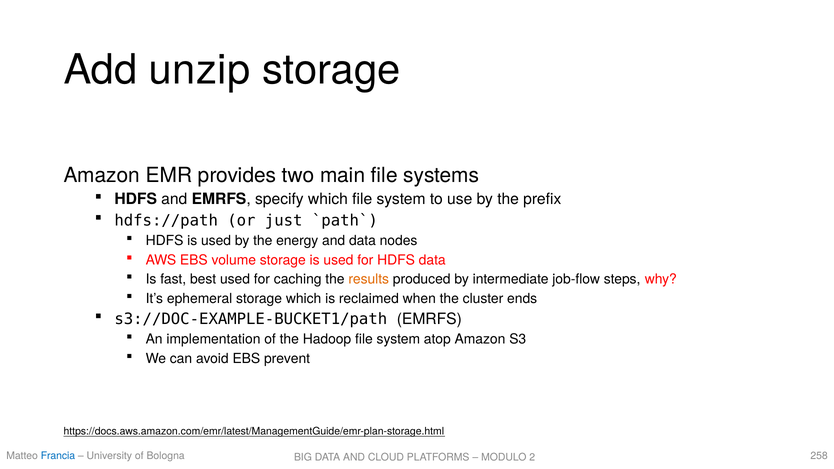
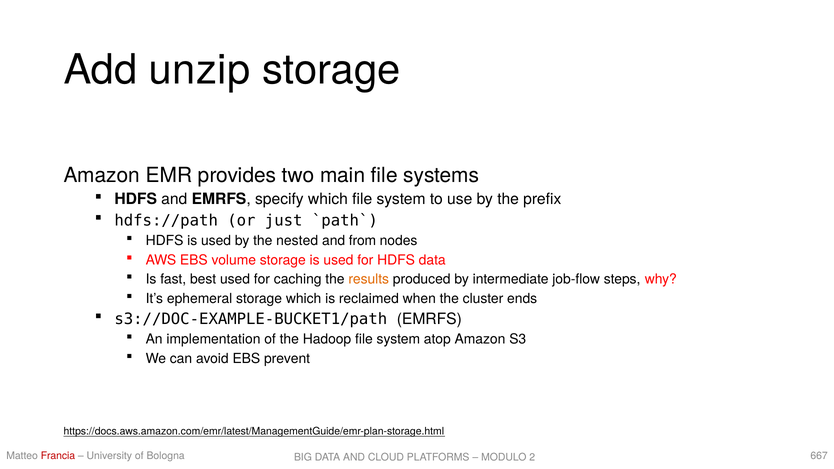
energy: energy -> nested (297, 241)
and data: data -> from (362, 241)
Francia colour: blue -> red (58, 456)
258: 258 -> 667 (819, 456)
